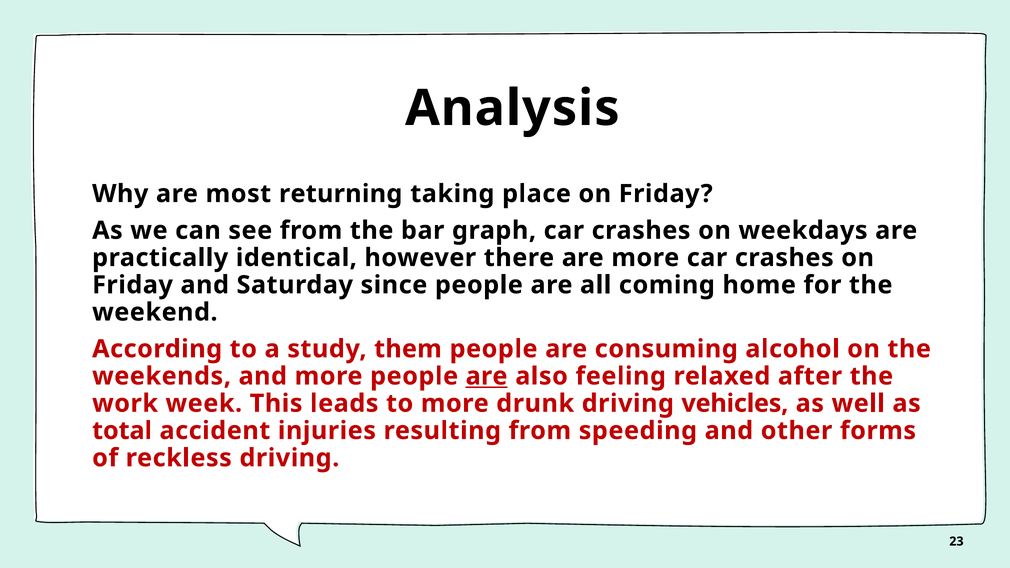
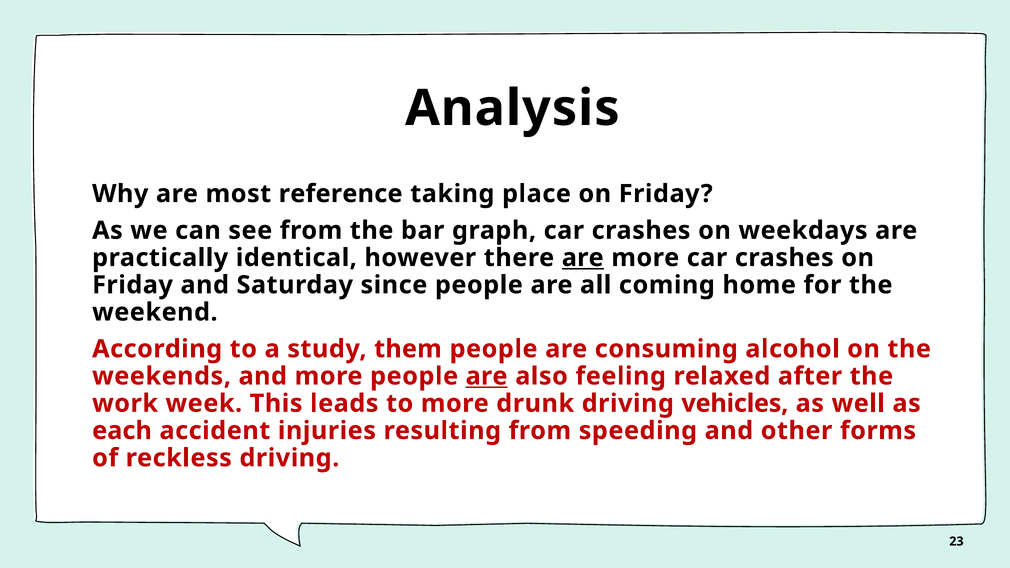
returning: returning -> reference (341, 194)
are underline: none -> present (583, 258)
total: total -> each (122, 431)
